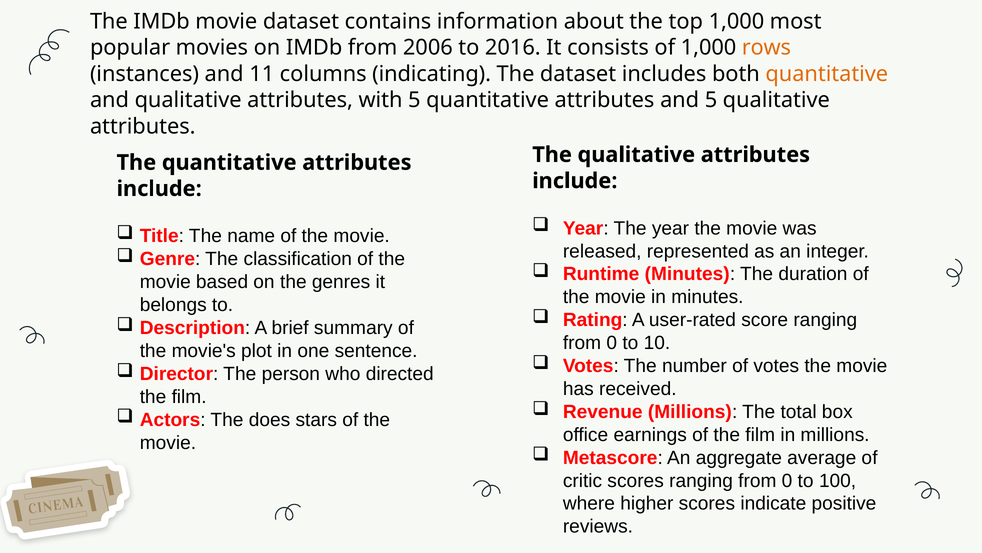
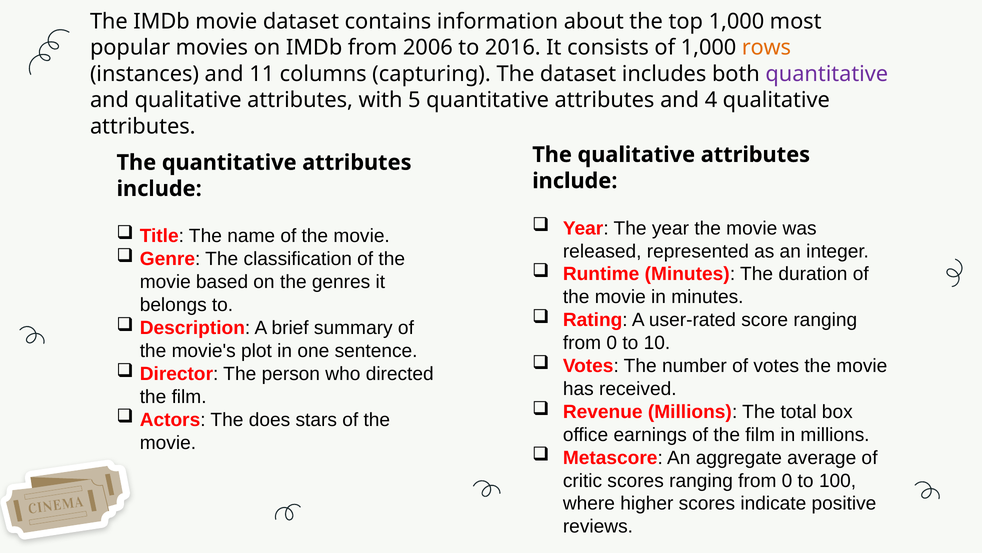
indicating: indicating -> capturing (432, 74)
quantitative colour: orange -> purple (827, 74)
and 5: 5 -> 4 (711, 100)
